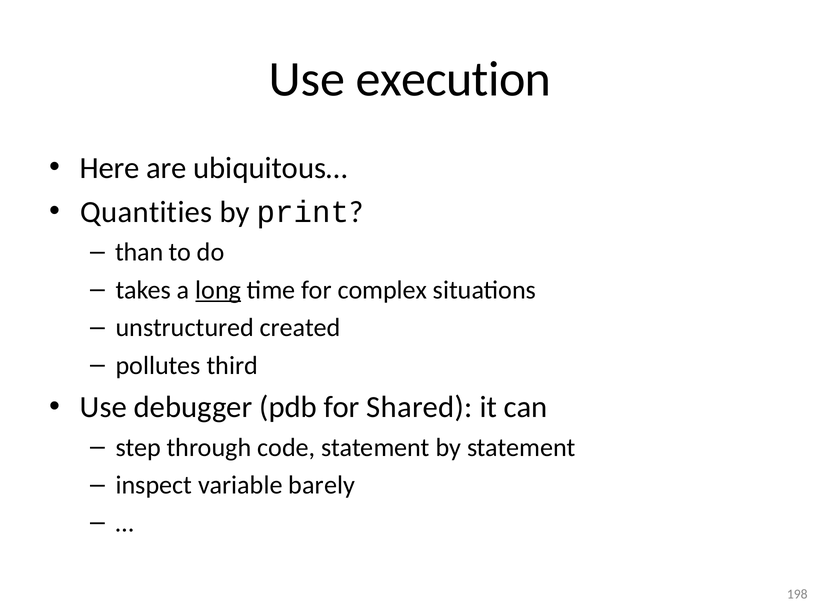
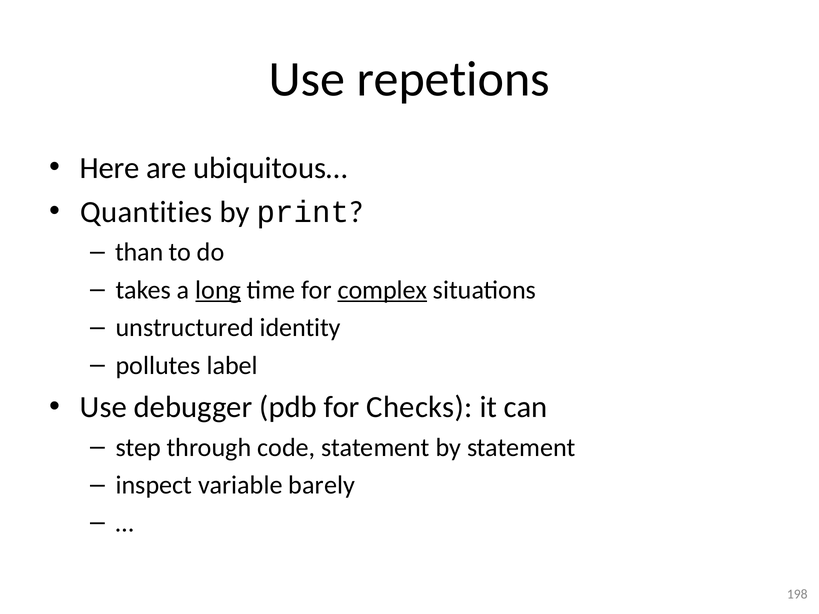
execution: execution -> repetions (453, 79)
complex underline: none -> present (382, 290)
created: created -> identity (300, 328)
third: third -> label (232, 366)
Shared: Shared -> Checks (419, 407)
